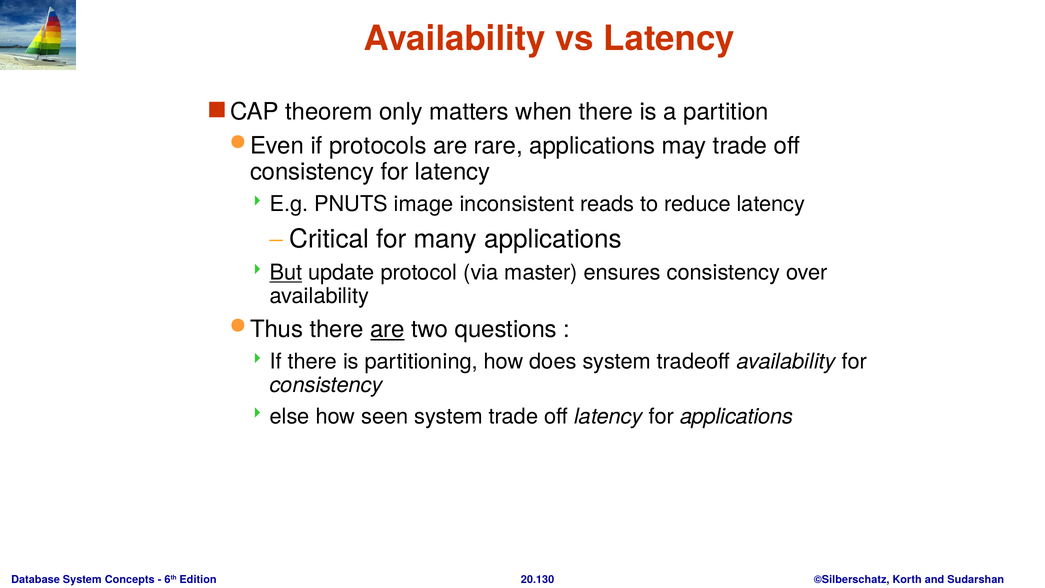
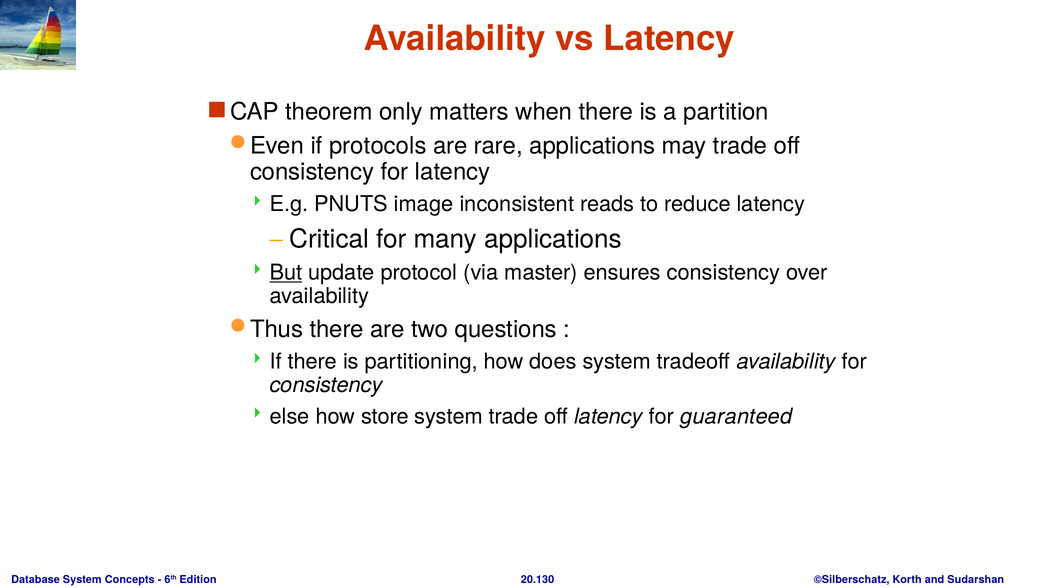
are underline: present -> none (387, 329)
seen: seen -> store (385, 416)
for applications: applications -> guaranteed (736, 416)
